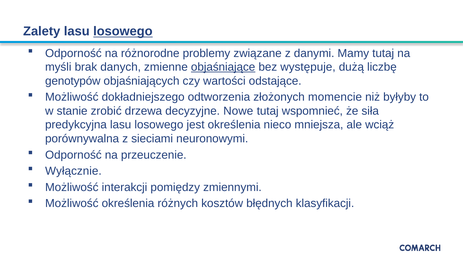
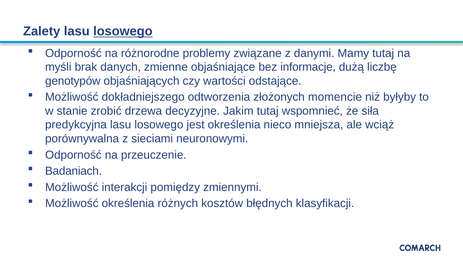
objaśniające underline: present -> none (223, 67)
występuje: występuje -> informacje (308, 67)
Nowe: Nowe -> Jakim (238, 111)
Wyłącznie: Wyłącznie -> Badaniach (73, 171)
